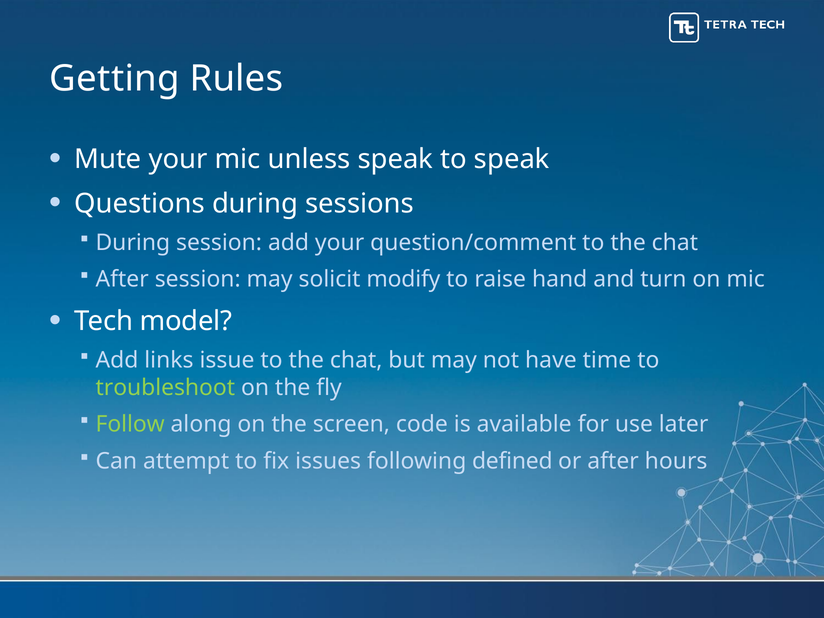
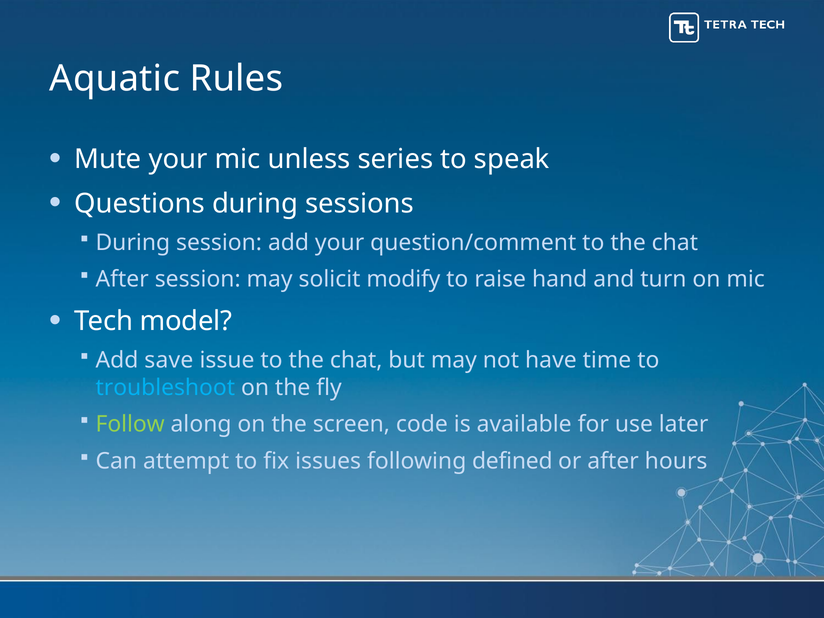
Getting: Getting -> Aquatic (115, 79)
unless speak: speak -> series (395, 159)
links: links -> save (169, 360)
troubleshoot colour: light green -> light blue (165, 388)
